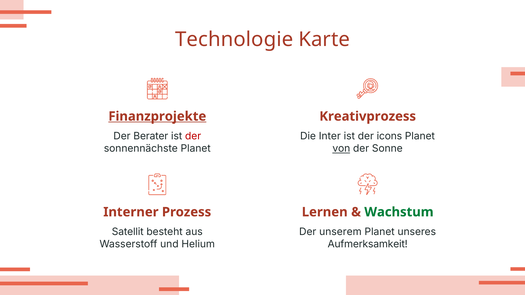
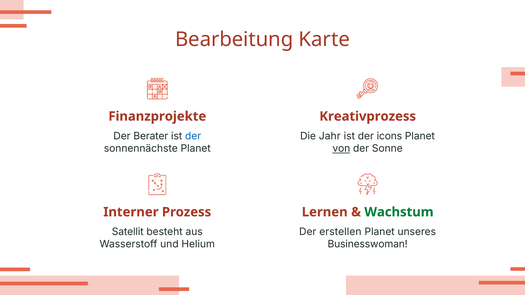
Technologie: Technologie -> Bearbeitung (234, 39)
Finanzprojekte underline: present -> none (157, 116)
der colour: red -> blue (193, 136)
Inter: Inter -> Jahr (330, 136)
unserem: unserem -> erstellen (340, 232)
Aufmerksamkeit: Aufmerksamkeit -> Businesswoman (368, 244)
